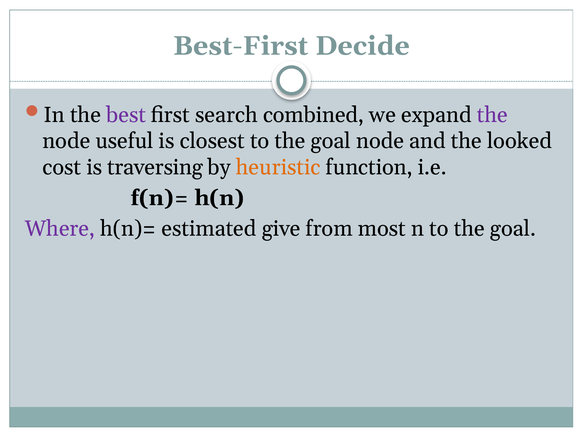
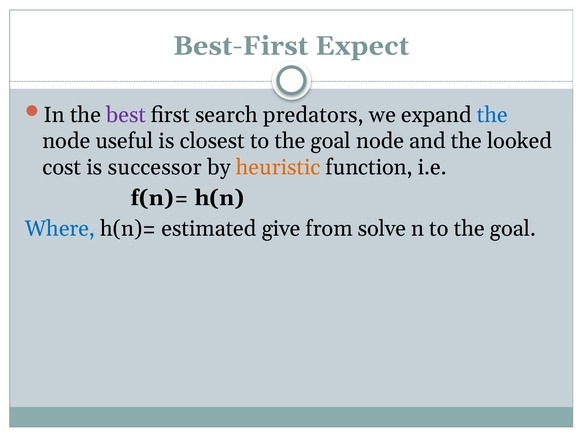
Decide: Decide -> Expect (362, 46)
combined: combined -> predators (313, 115)
the colour: purple -> blue (492, 115)
traversing: traversing -> successor (155, 167)
Where colour: purple -> blue (60, 229)
most: most -> solve (382, 229)
